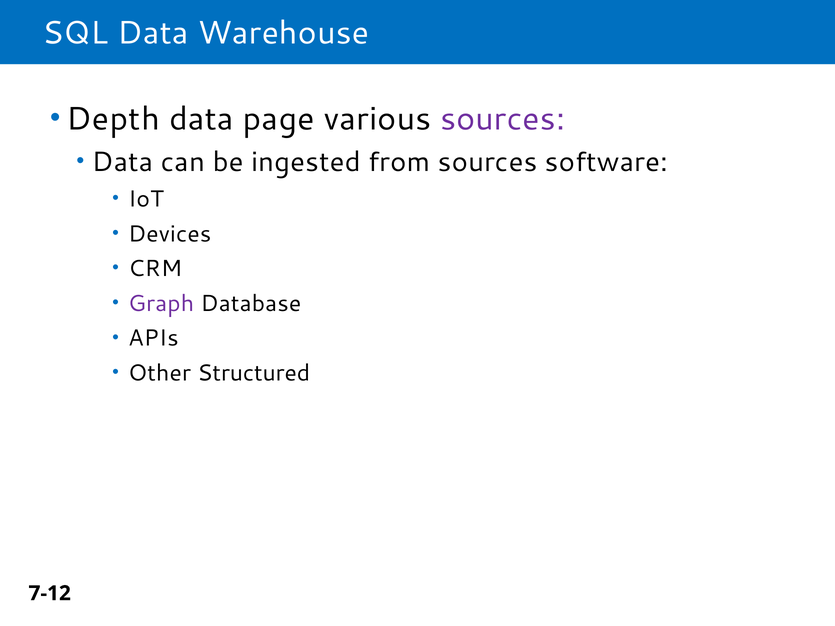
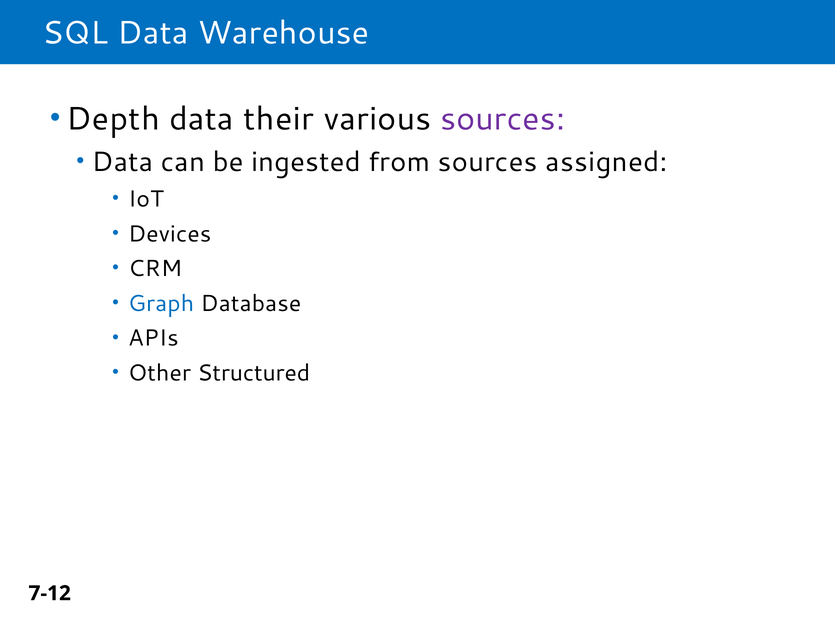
page: page -> their (279, 119)
software: software -> assigned (606, 162)
Graph colour: purple -> blue (161, 304)
